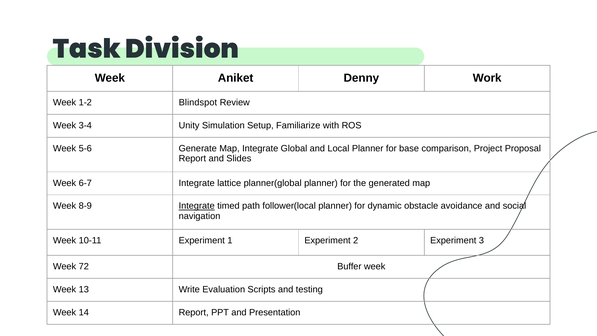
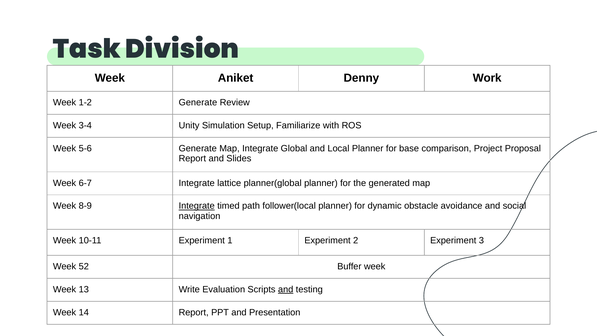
1-2 Blindspot: Blindspot -> Generate (198, 102)
72: 72 -> 52 (84, 266)
and underline: none -> present (286, 289)
